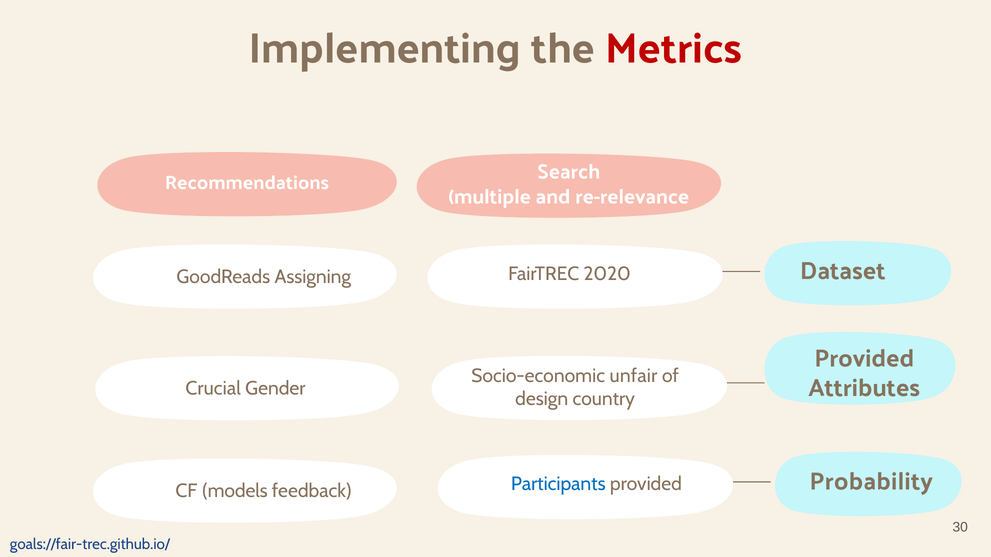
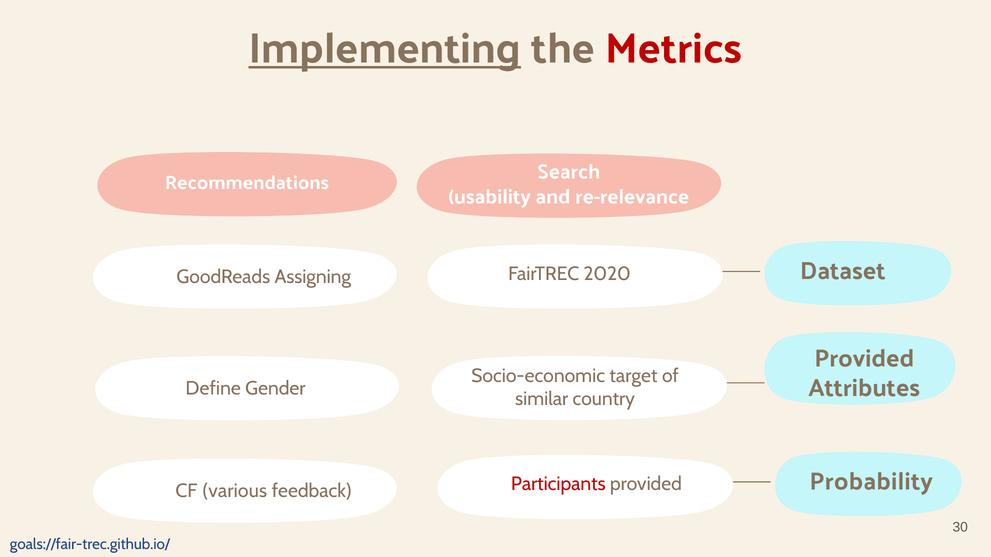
Implementing underline: none -> present (385, 49)
multiple: multiple -> usability (490, 197)
unfair: unfair -> target (633, 376)
Crucial: Crucial -> Define (213, 389)
design: design -> similar (542, 399)
models: models -> various (235, 491)
Participants colour: blue -> red (558, 485)
